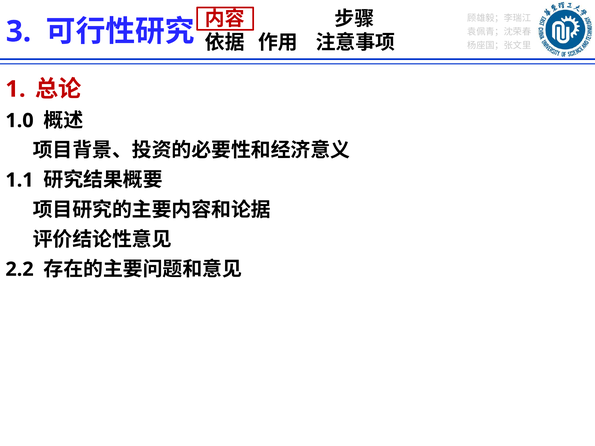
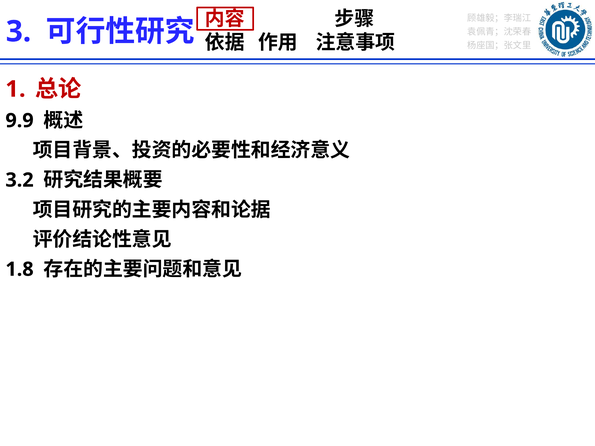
1.0: 1.0 -> 9.9 (20, 121)
1.1: 1.1 -> 3.2 (20, 180)
2.2: 2.2 -> 1.8 (20, 269)
